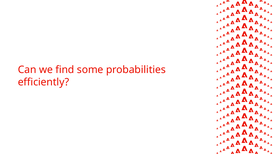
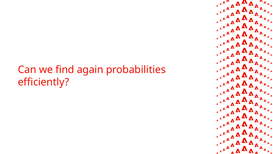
some: some -> again (90, 70)
